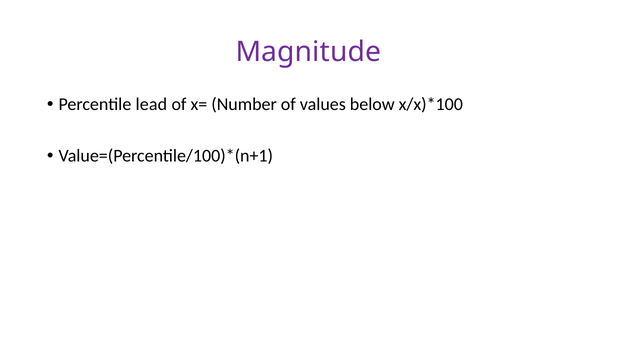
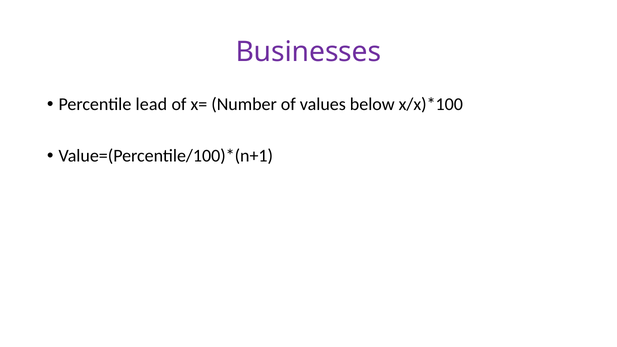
Magnitude: Magnitude -> Businesses (308, 52)
